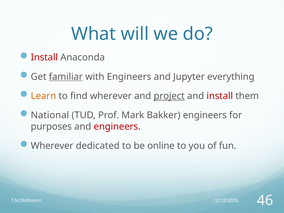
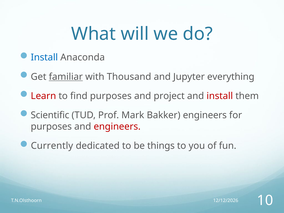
Install colour: red -> blue (44, 57)
with Engineers: Engineers -> Thousand (129, 77)
Learn colour: orange -> red (43, 96)
find wherever: wherever -> purposes (111, 96)
project underline: present -> none (169, 96)
National: National -> Scientific (50, 115)
Wherever: Wherever -> Currently (52, 146)
online: online -> things (161, 146)
46: 46 -> 10 (265, 200)
